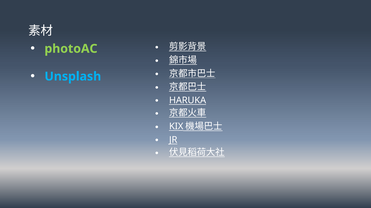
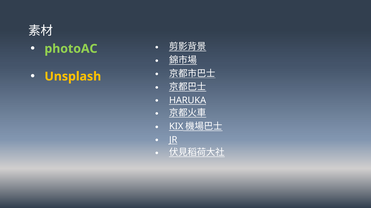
Unsplash colour: light blue -> yellow (73, 77)
